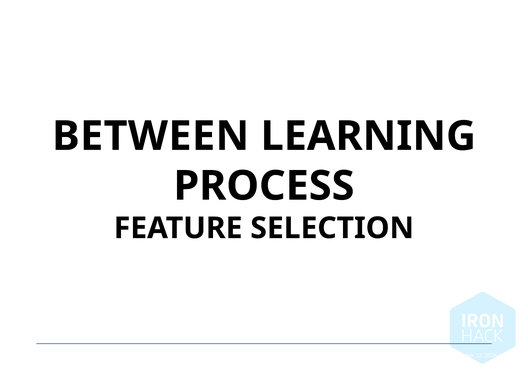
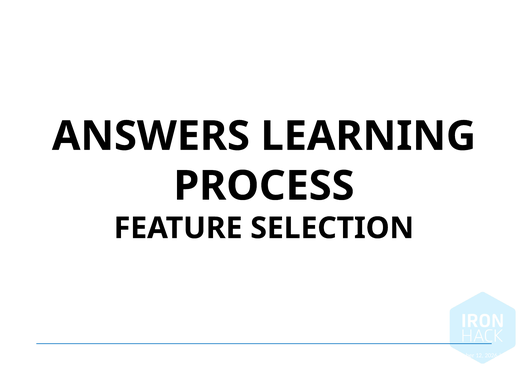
BETWEEN: BETWEEN -> ANSWERS (151, 136)
